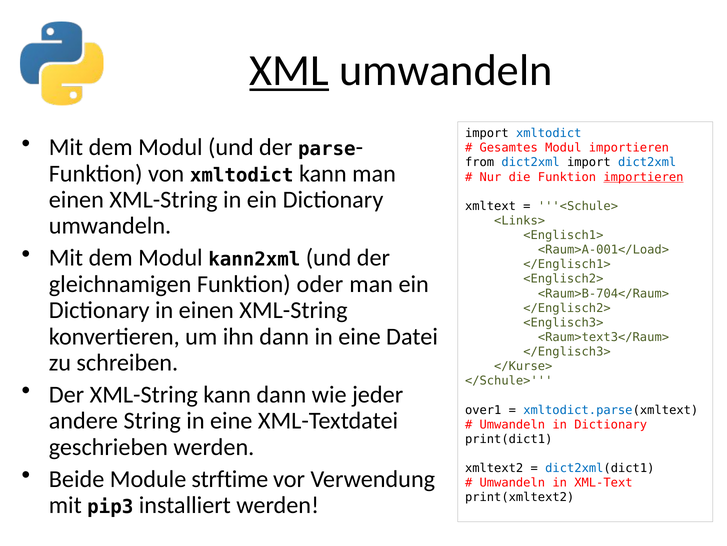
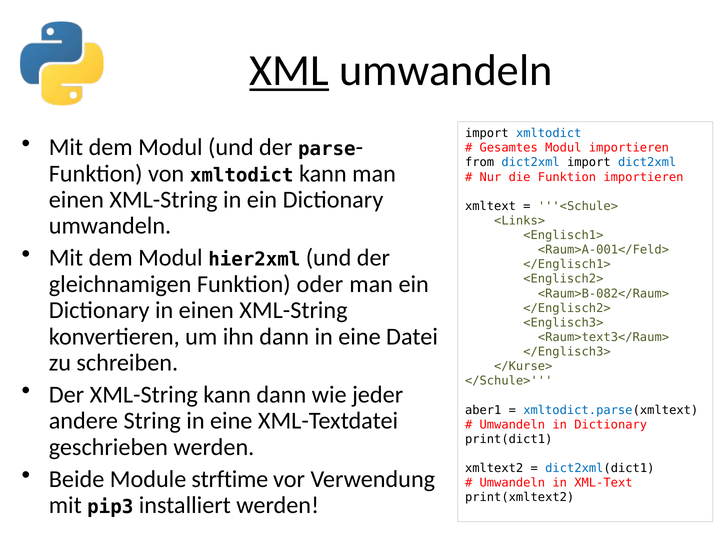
importieren underline: present -> none (643, 177)
kann2xml: kann2xml -> hier2xml (254, 259)
<Raum>A-001</Load>: <Raum>A-001</Load> -> <Raum>A-001</Feld> (604, 250)
<Raum>B-704</Raum>: <Raum>B-704</Raum> -> <Raum>B-082</Raum> (604, 293)
over1: over1 -> aber1 (483, 409)
